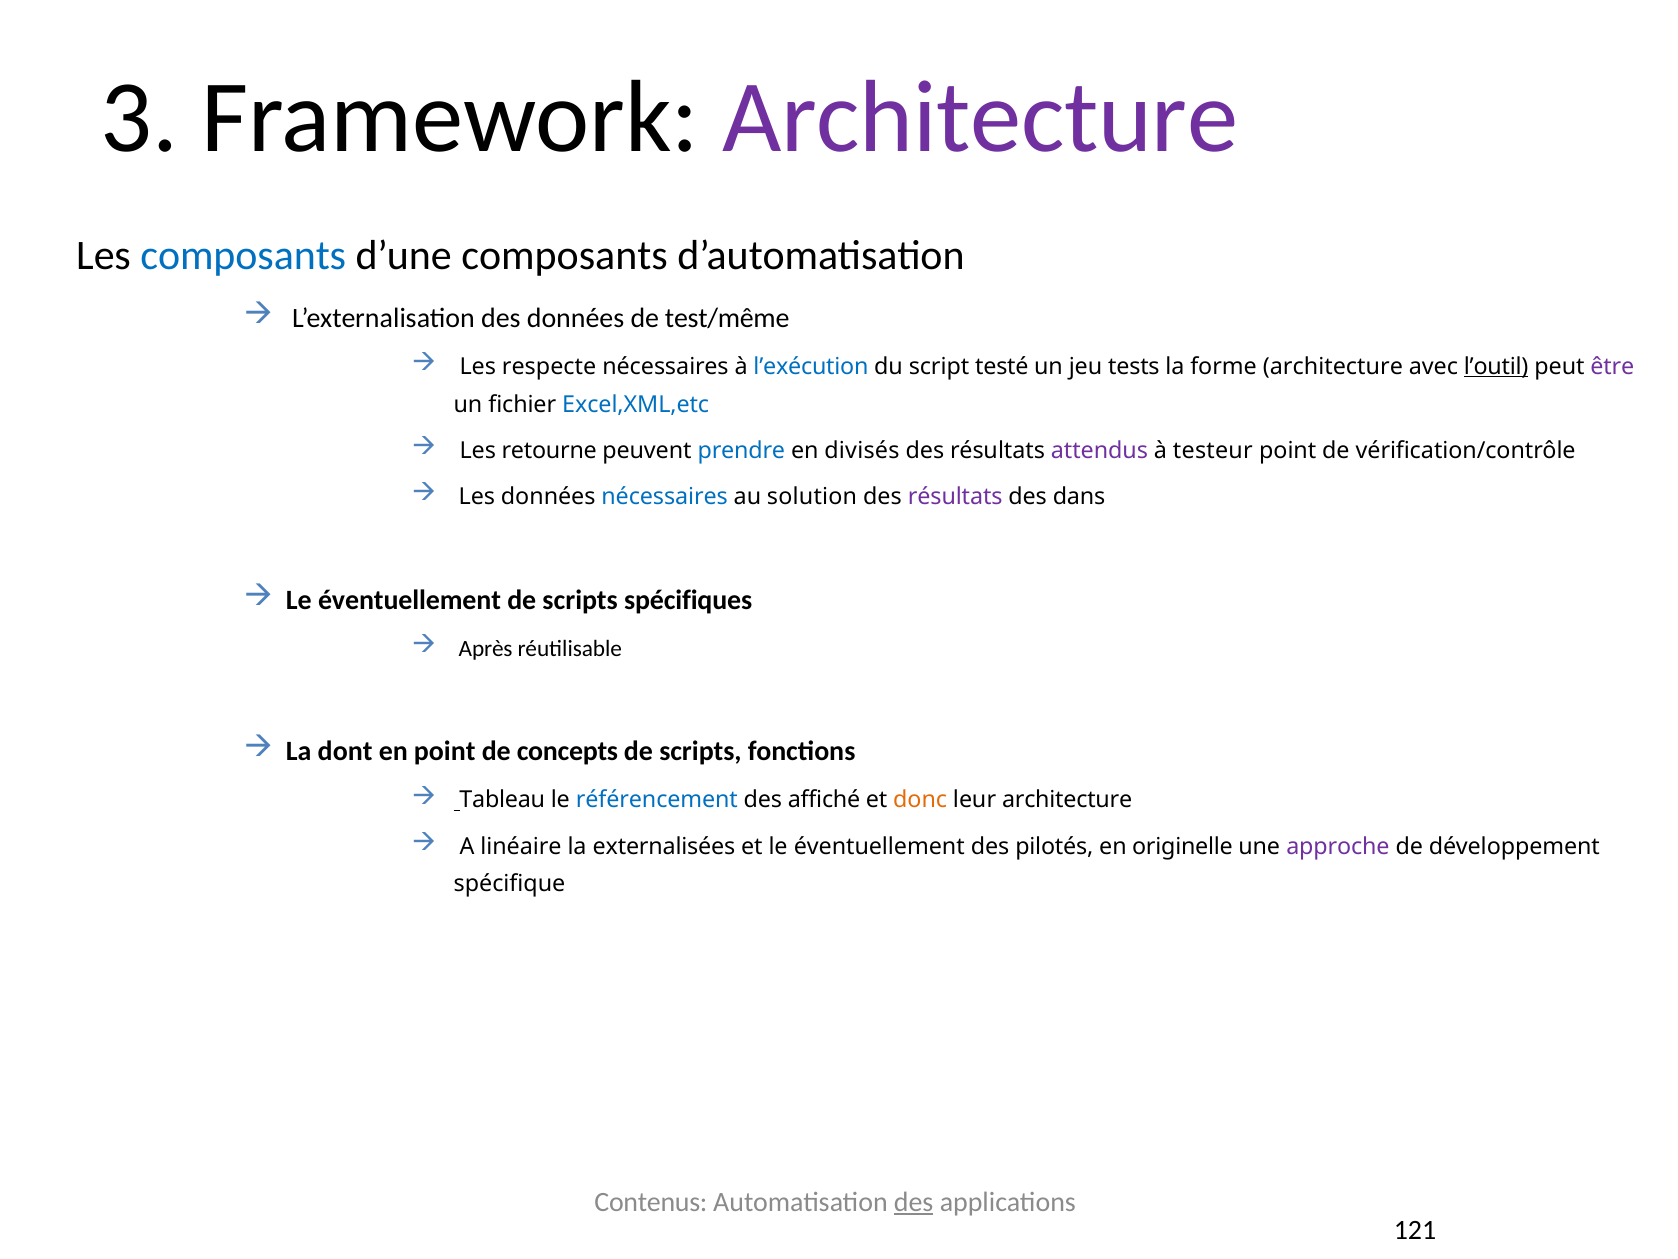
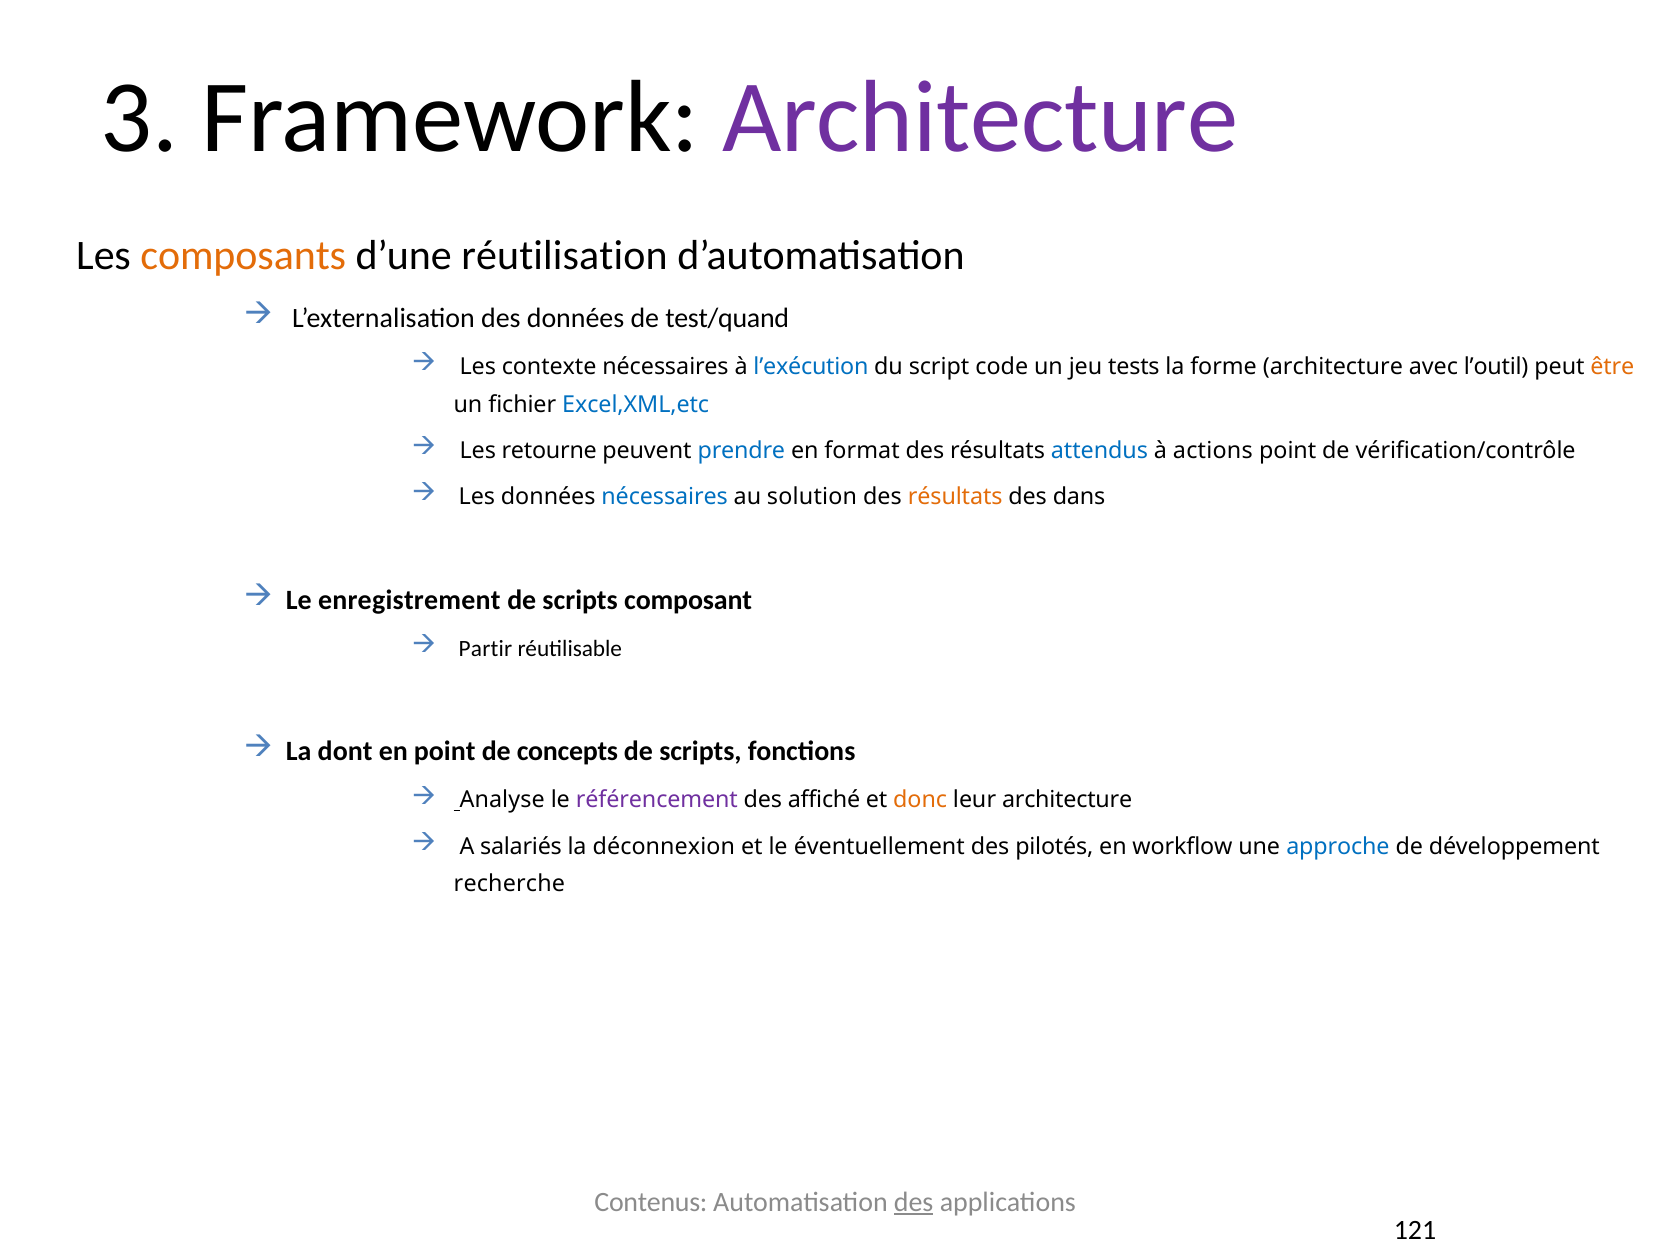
composants colour: blue -> orange (243, 255)
d’une composants: composants -> réutilisation (565, 255)
test/même: test/même -> test/quand (727, 318)
respecte: respecte -> contexte (549, 366)
testé: testé -> code (1002, 366)
l’outil underline: present -> none (1496, 366)
être colour: purple -> orange (1612, 366)
divisés: divisés -> format (862, 450)
attendus colour: purple -> blue (1099, 450)
testeur: testeur -> actions (1213, 450)
résultats colour: purple -> orange (955, 496)
éventuellement: éventuellement -> enregistrement (409, 600)
spécifiques: spécifiques -> composant (688, 600)
Après: Après -> Partir (485, 648)
Tableau: Tableau -> Analyse (502, 800)
référencement colour: blue -> purple (657, 800)
linéaire: linéaire -> salariés (521, 846)
externalisées: externalisées -> déconnexion (664, 846)
originelle: originelle -> workflow (1182, 846)
approche colour: purple -> blue (1338, 846)
spécifique: spécifique -> recherche (509, 884)
